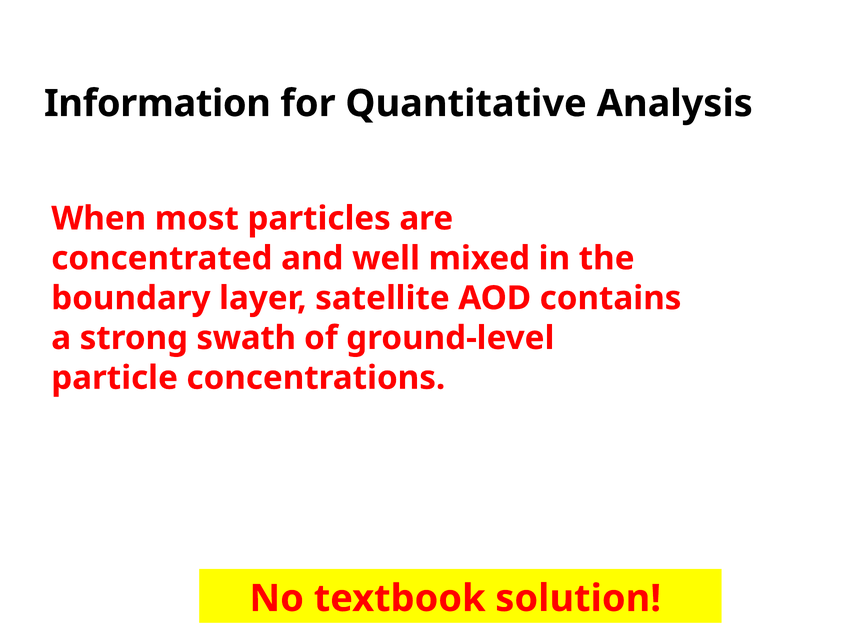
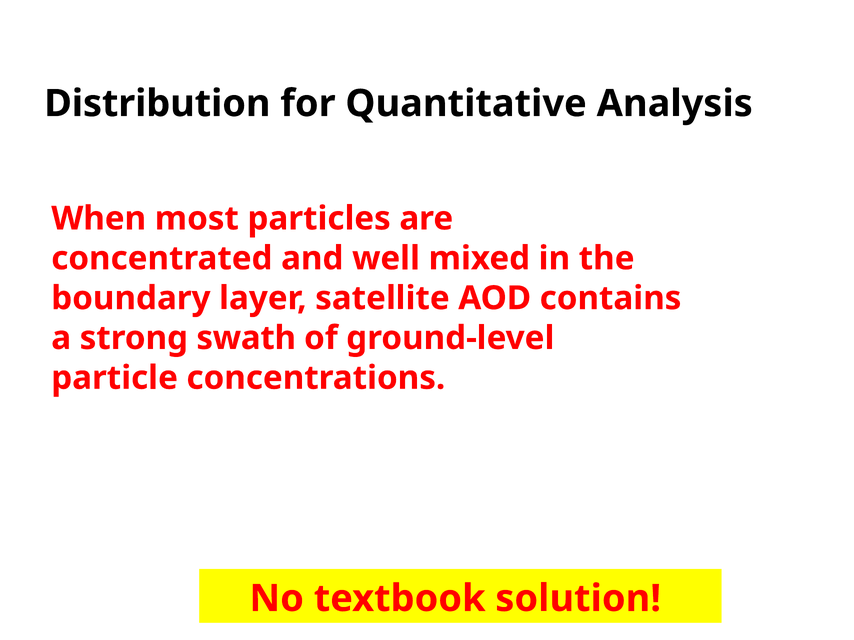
Information: Information -> Distribution (157, 104)
